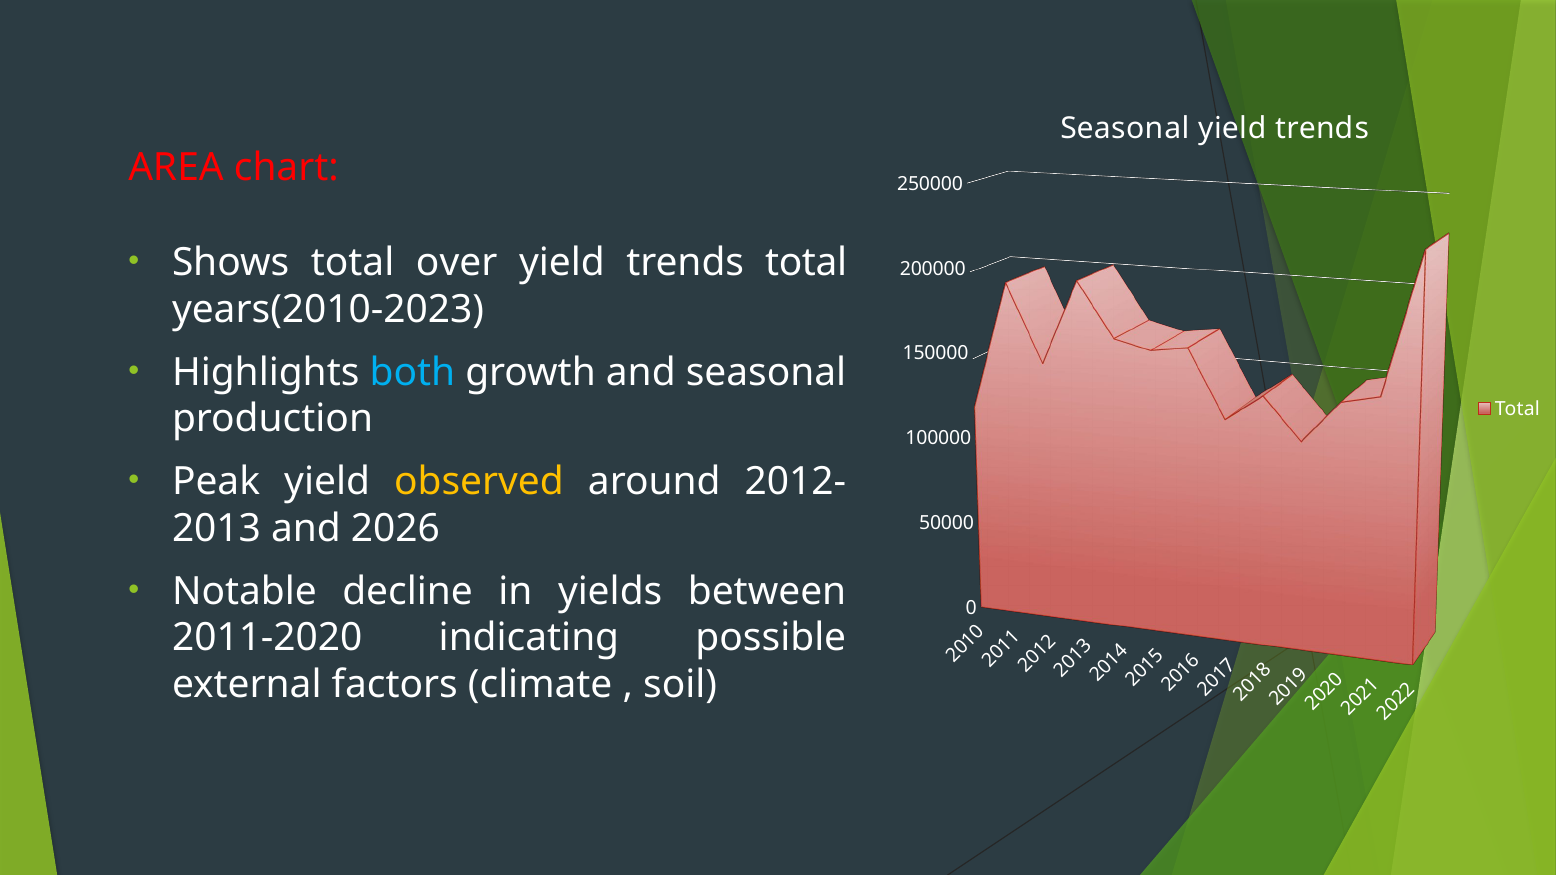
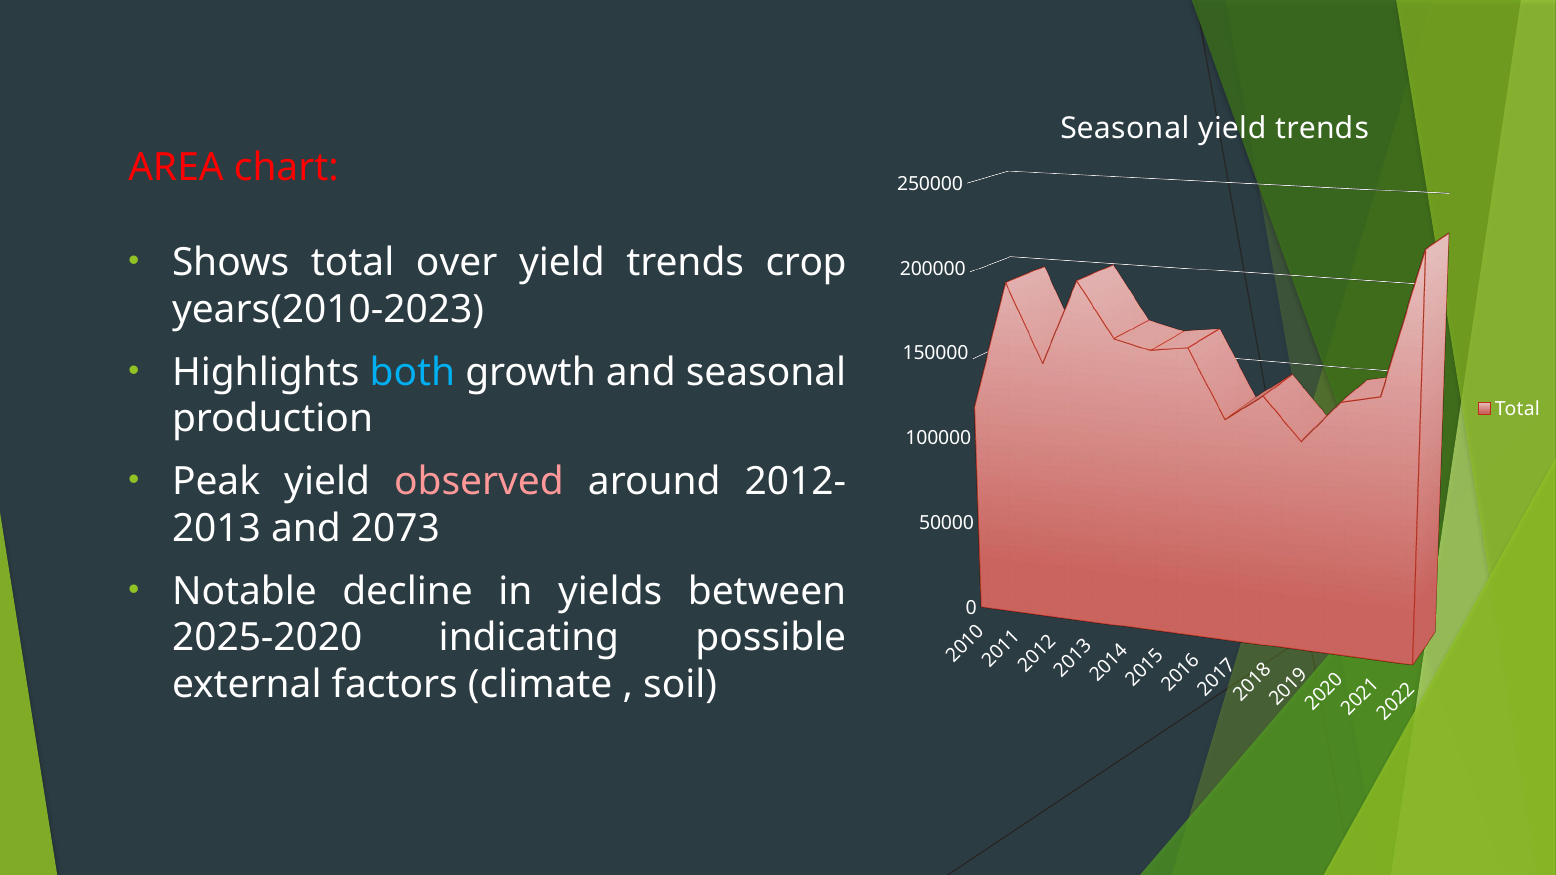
total: total -> crop (806, 263)
observed colour: yellow -> pink (479, 482)
2026: 2026 -> 2073 (395, 529)
2011-2020: 2011-2020 -> 2025-2020 (267, 638)
